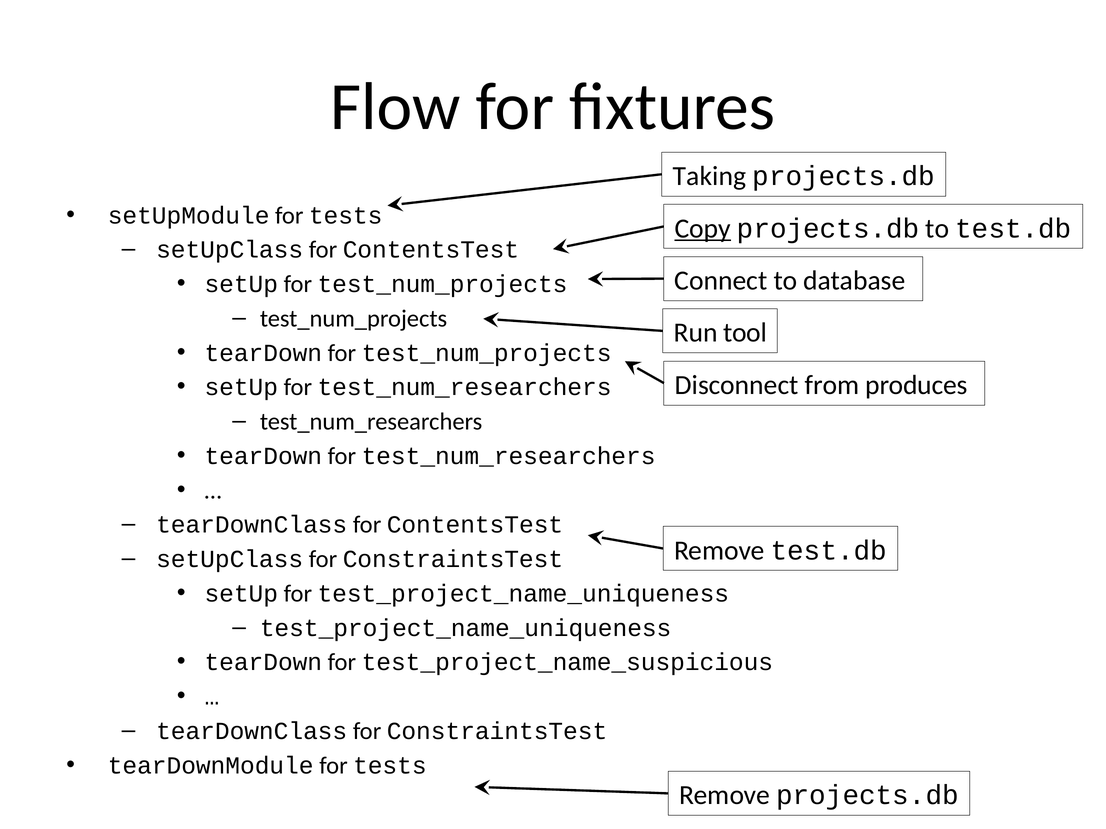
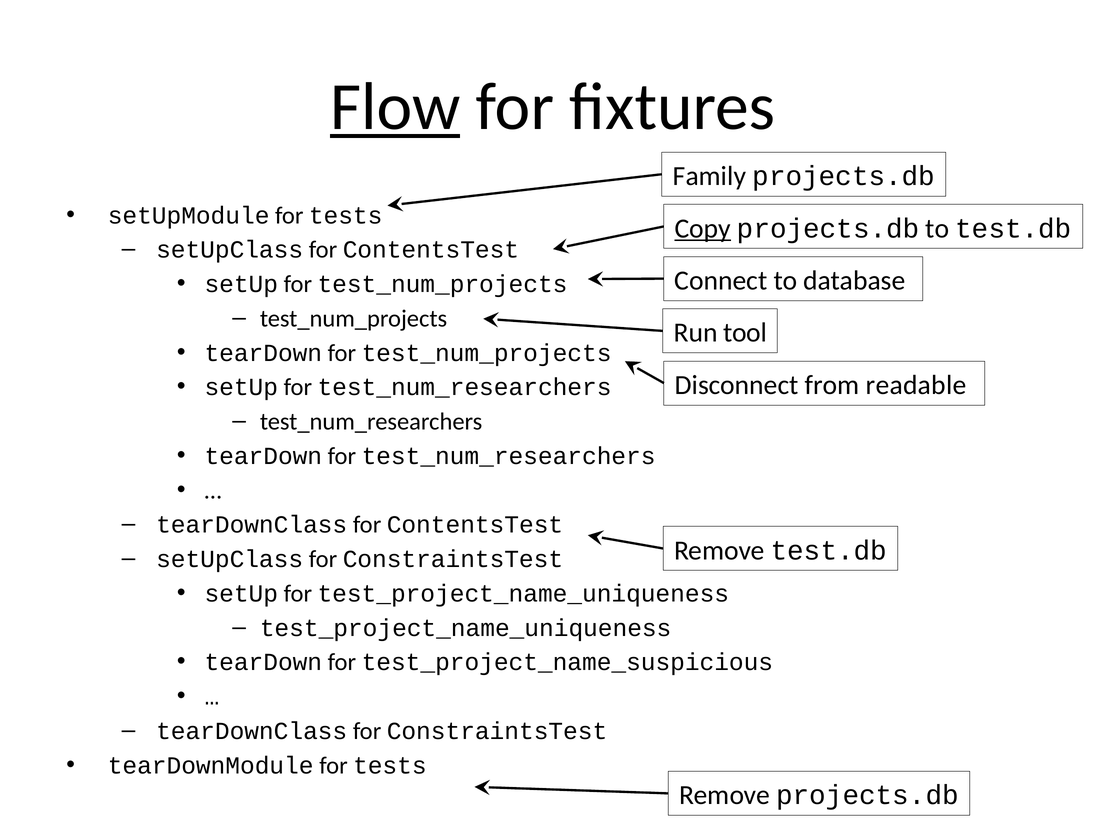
Flow underline: none -> present (395, 107)
Taking: Taking -> Family (710, 176)
produces: produces -> readable (916, 385)
